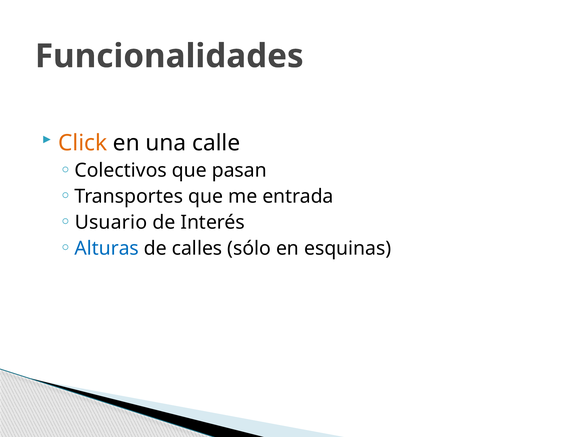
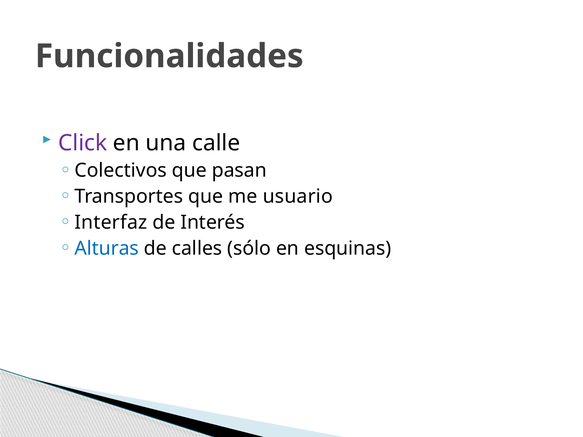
Click colour: orange -> purple (83, 143)
entrada: entrada -> usuario (298, 197)
Usuario: Usuario -> Interfaz (111, 223)
